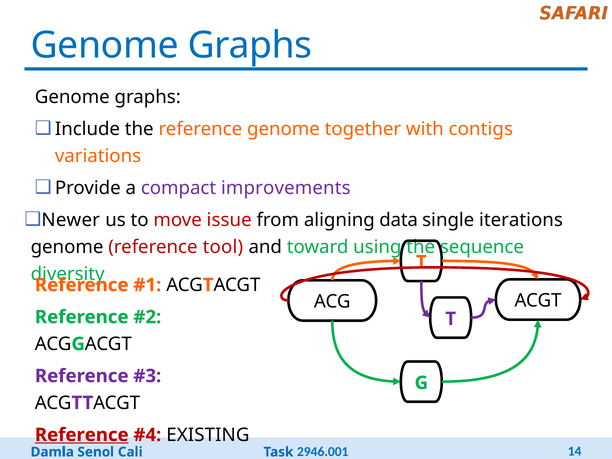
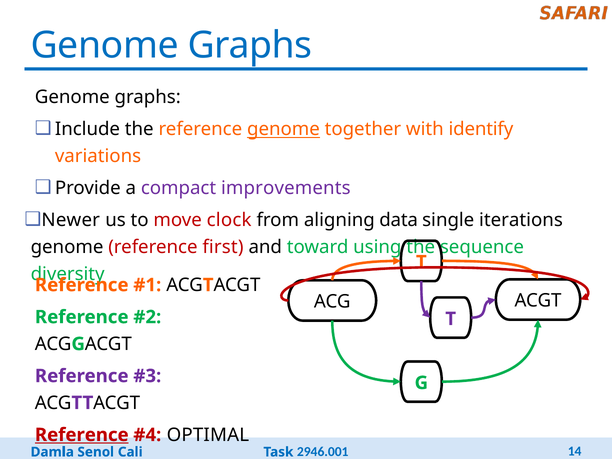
genome underline: none -> present (283, 129)
contigs: contigs -> identify (481, 129)
issue: issue -> clock (229, 220)
tool: tool -> first (223, 247)
EXISTING: EXISTING -> OPTIMAL (208, 435)
